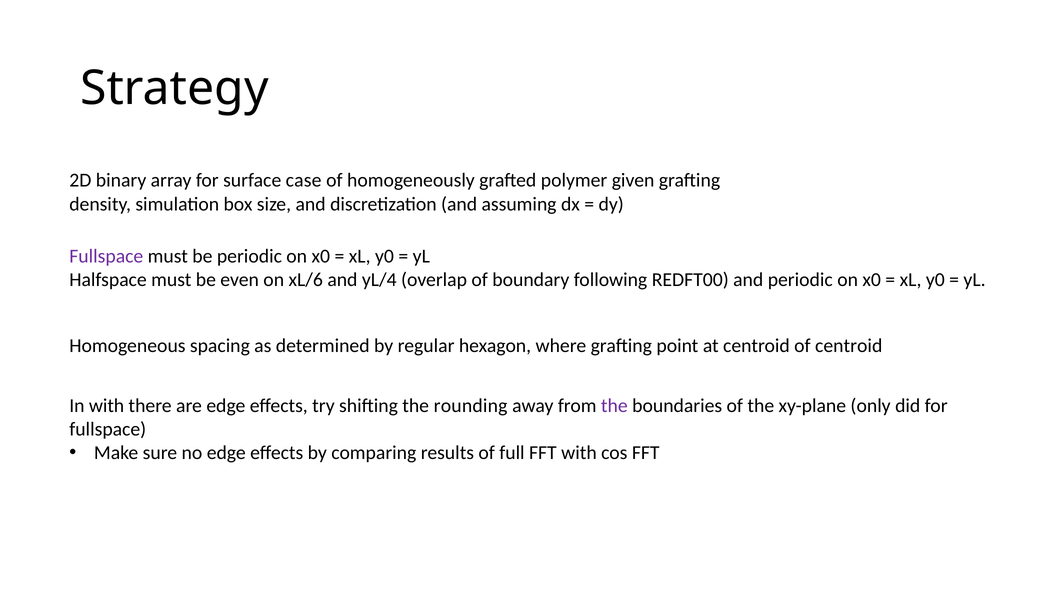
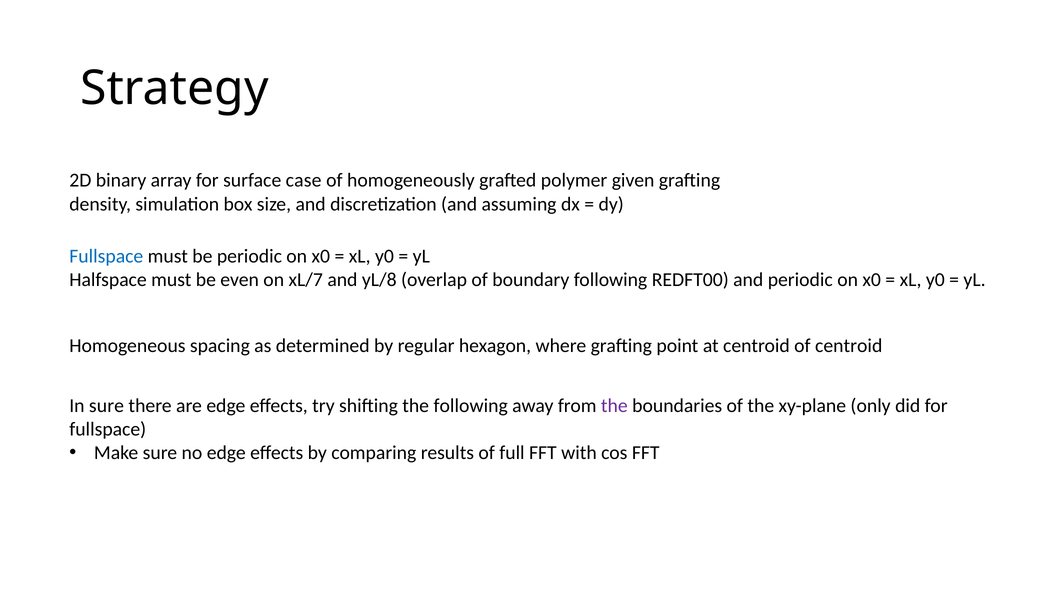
Fullspace colour: purple -> blue (106, 256)
xL/6: xL/6 -> xL/7 (306, 280)
yL/4: yL/4 -> yL/8 (379, 280)
In with: with -> sure (107, 406)
the rounding: rounding -> following (471, 406)
